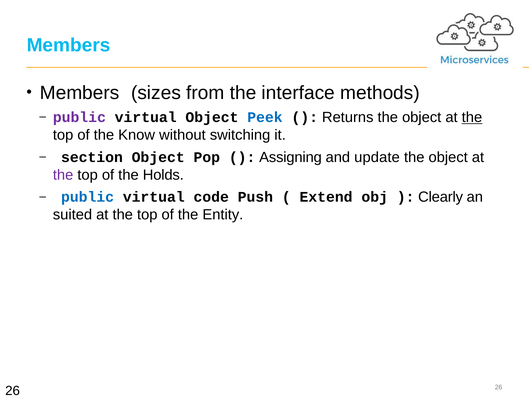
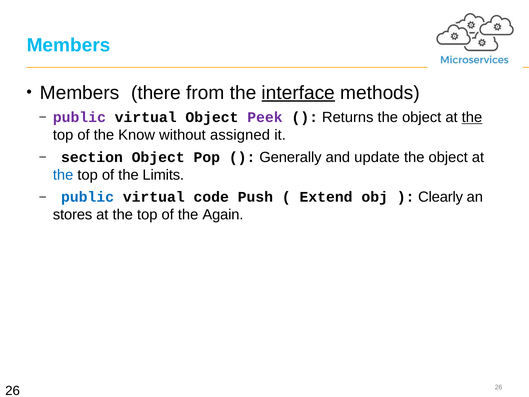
sizes: sizes -> there (156, 93)
interface underline: none -> present (298, 93)
Peek colour: blue -> purple (265, 117)
switching: switching -> assigned (240, 135)
Assigning: Assigning -> Generally (290, 157)
the colour: purple -> blue (63, 175)
Holds: Holds -> Limits (163, 175)
suited: suited -> stores (73, 215)
Entity: Entity -> Again (223, 215)
